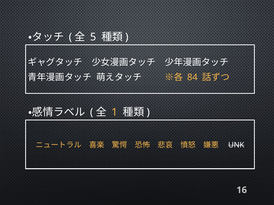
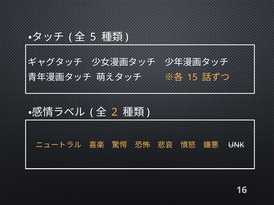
84: 84 -> 15 (192, 77)
1: 1 -> 2 (114, 113)
